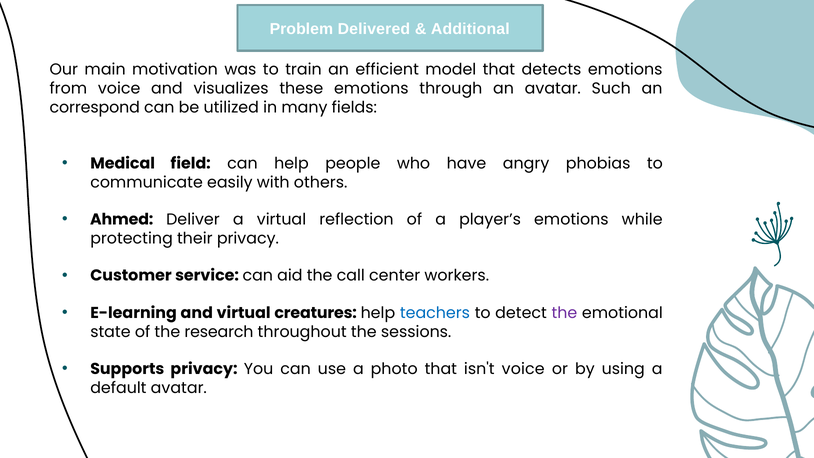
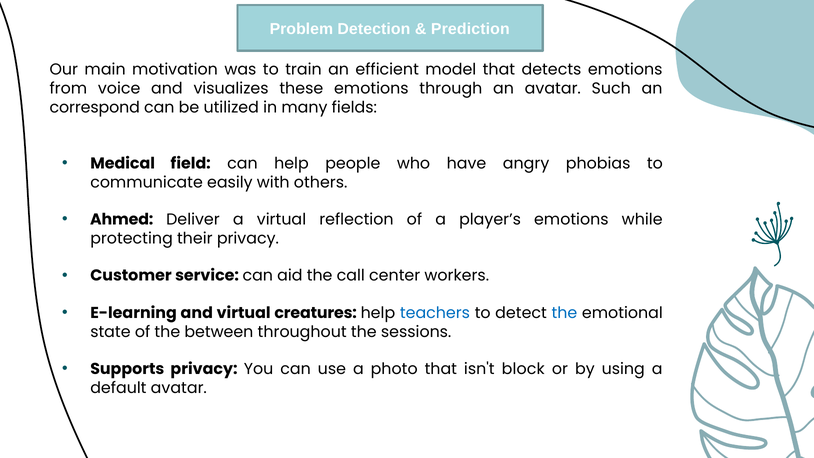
Delivered: Delivered -> Detection (374, 29)
Additional: Additional -> Prediction (470, 29)
the colour: purple -> blue (564, 313)
research: research -> between (219, 332)
isn't voice: voice -> block (523, 369)
